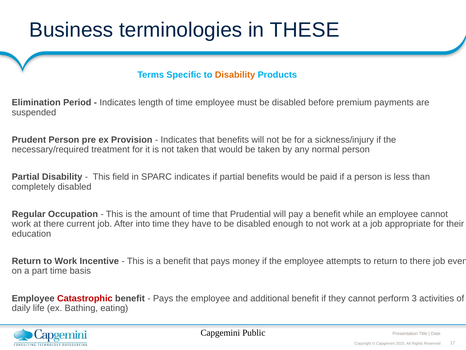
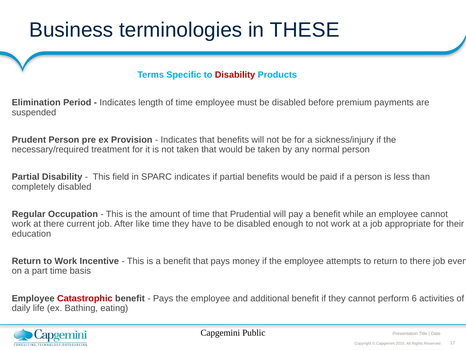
Disability colour: orange -> red (235, 75)
into: into -> like (143, 224)
3: 3 -> 6 (414, 298)
